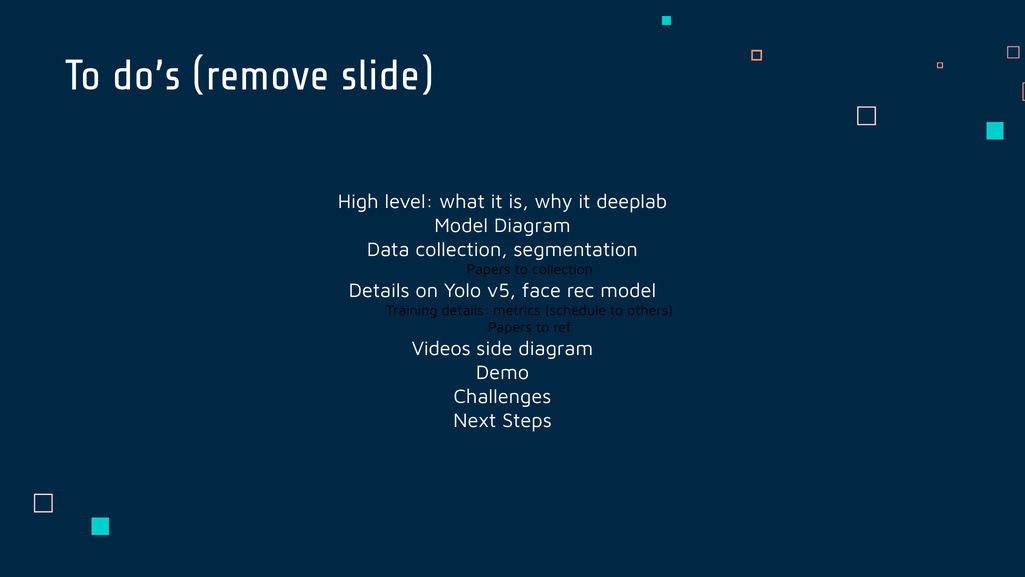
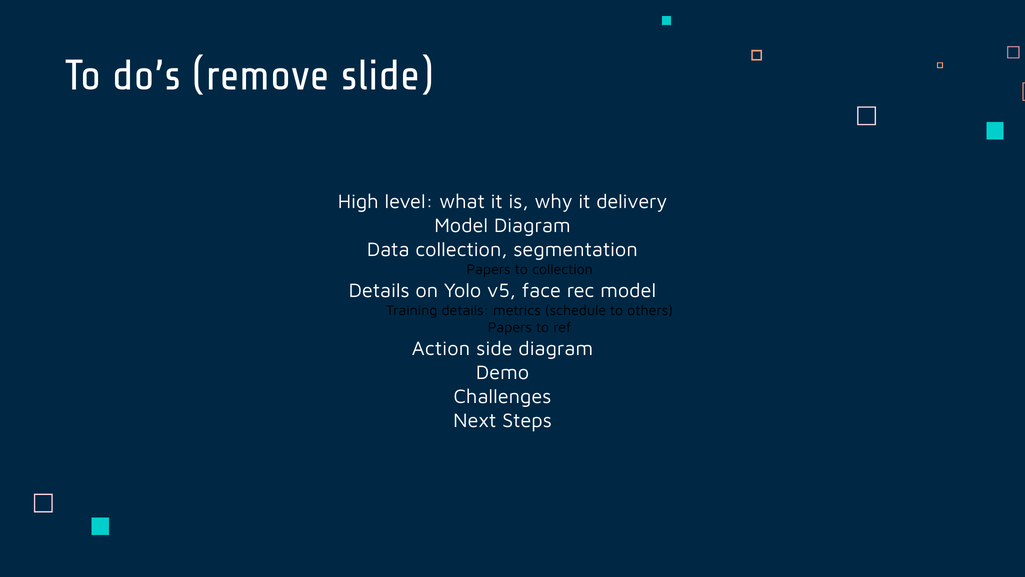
deeplab: deeplab -> delivery (632, 202)
Videos: Videos -> Action (441, 348)
